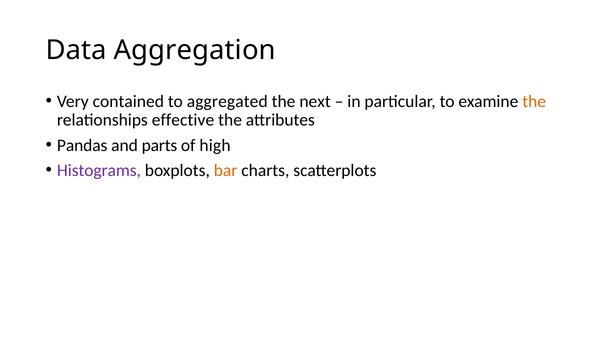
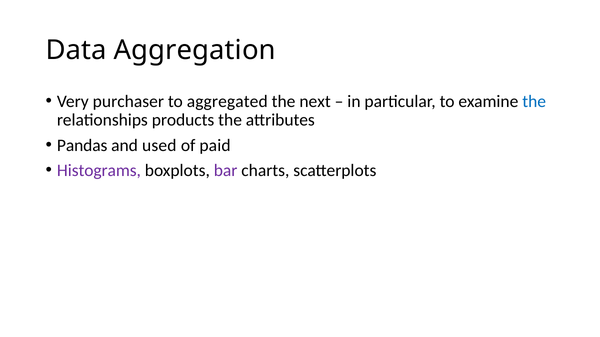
contained: contained -> purchaser (128, 101)
the colour: orange -> blue (534, 101)
effective: effective -> products (183, 120)
parts: parts -> used (159, 146)
high: high -> paid (215, 146)
bar colour: orange -> purple (226, 171)
